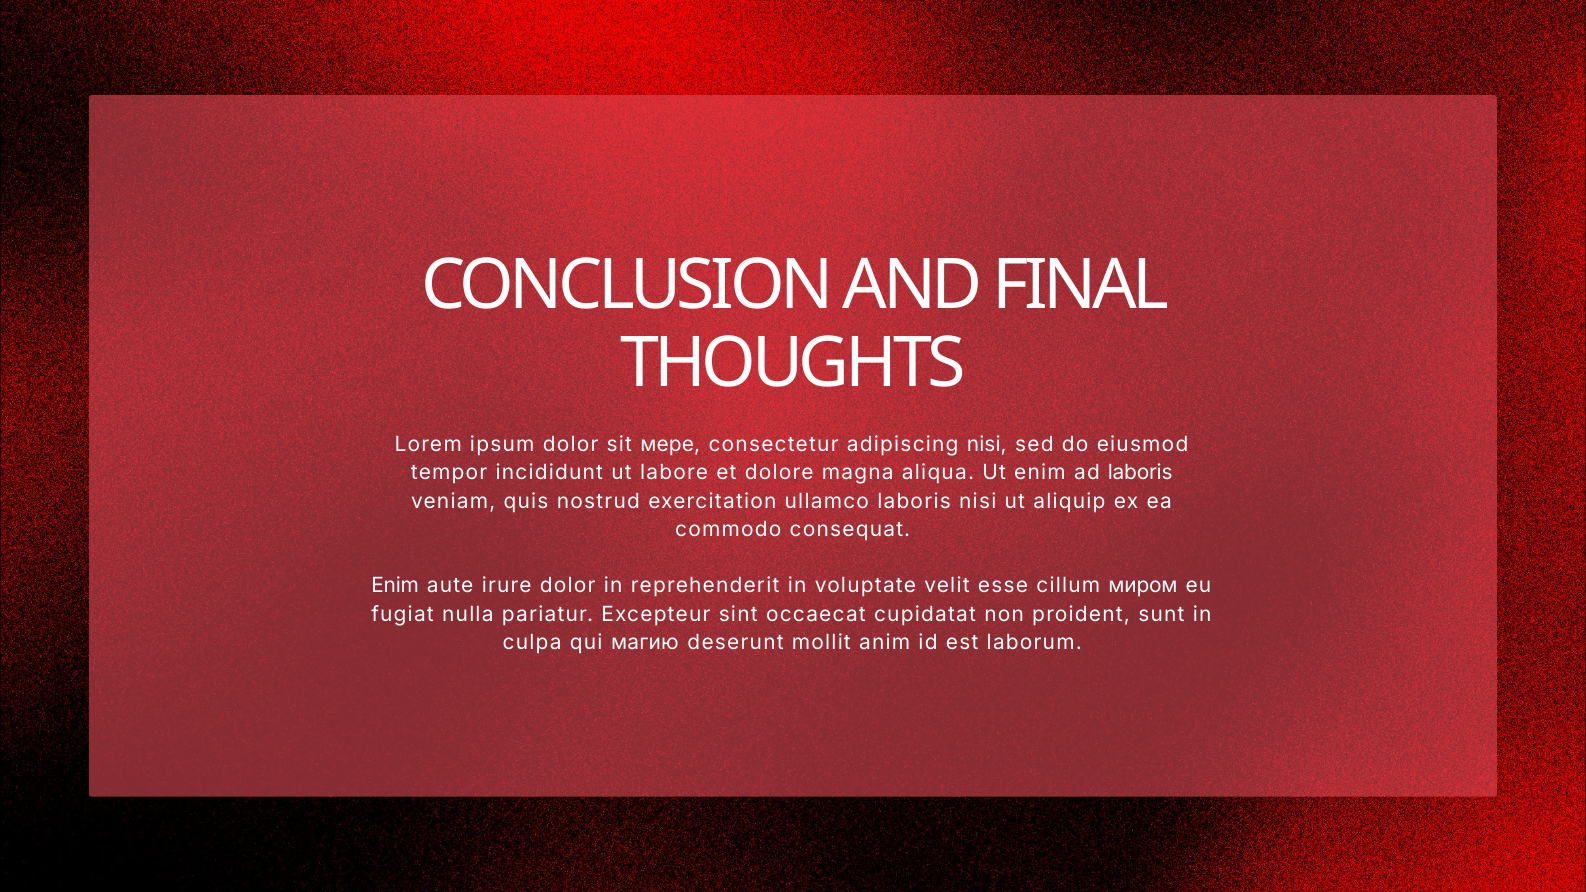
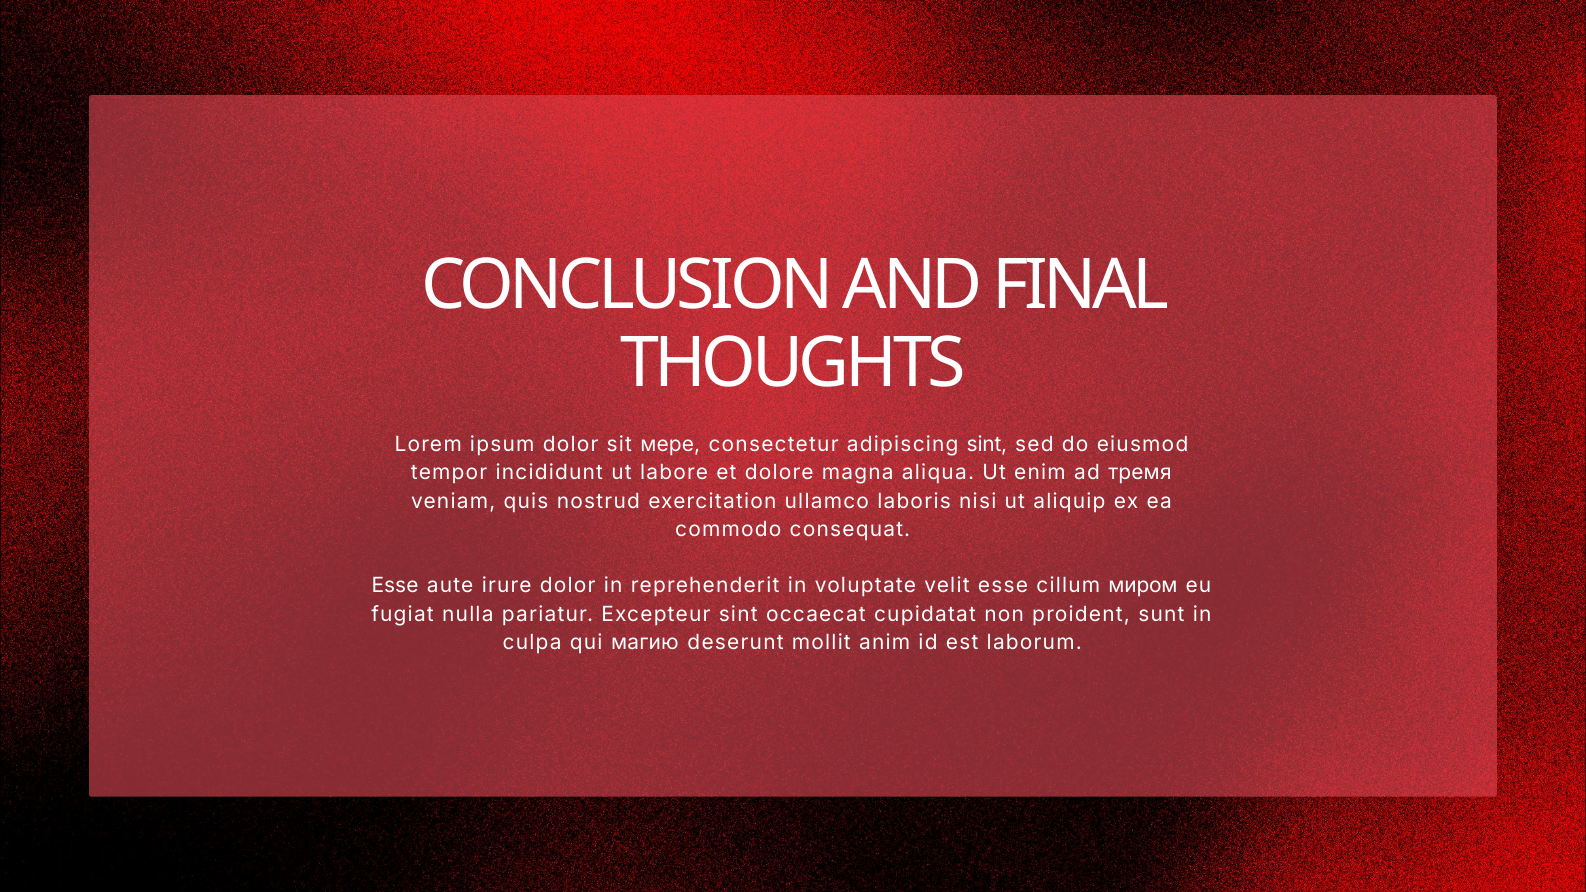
adipiscing nisi: nisi -> sint (987, 445)
ad laboris: laboris -> тремя (1140, 473)
Enim: Enim -> Esse (395, 586)
